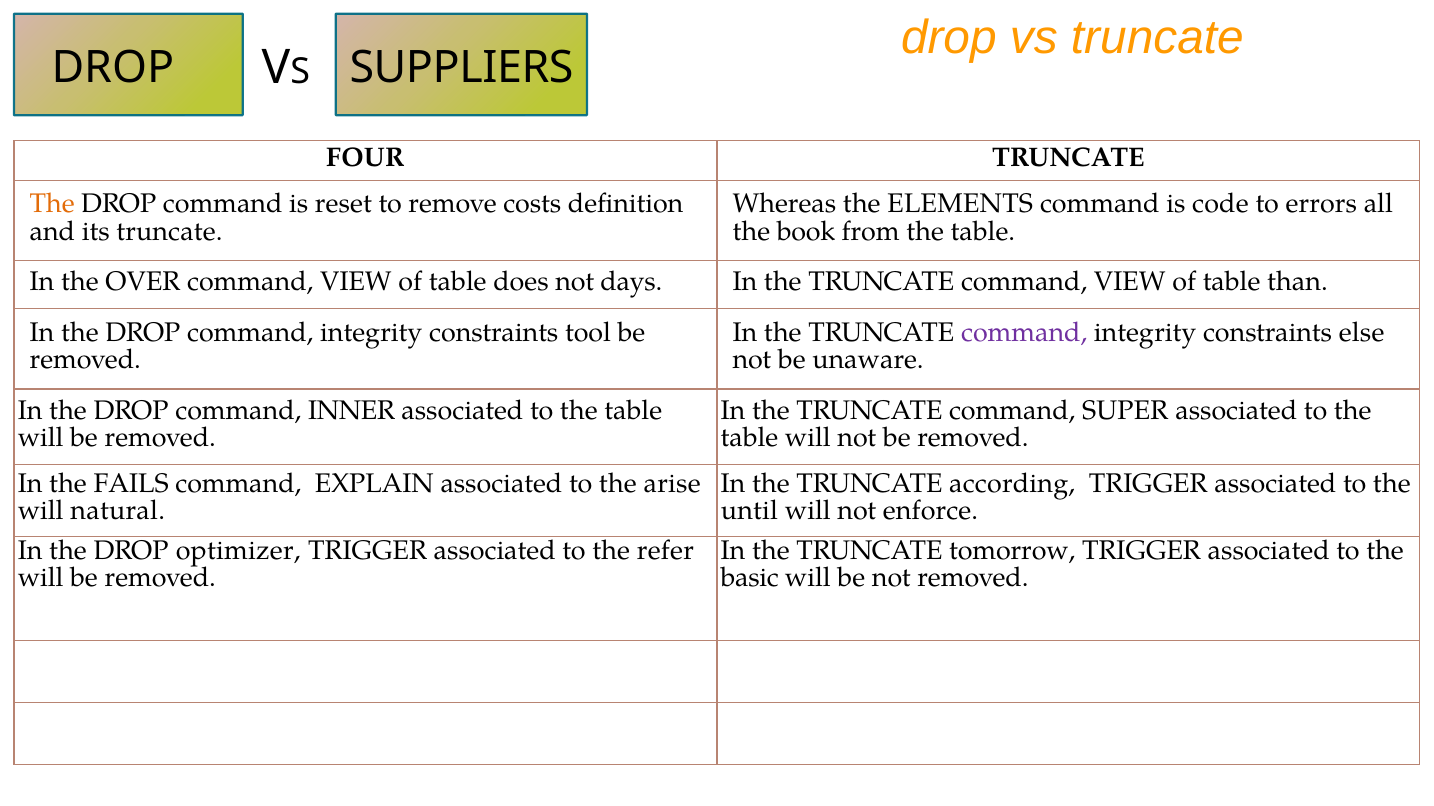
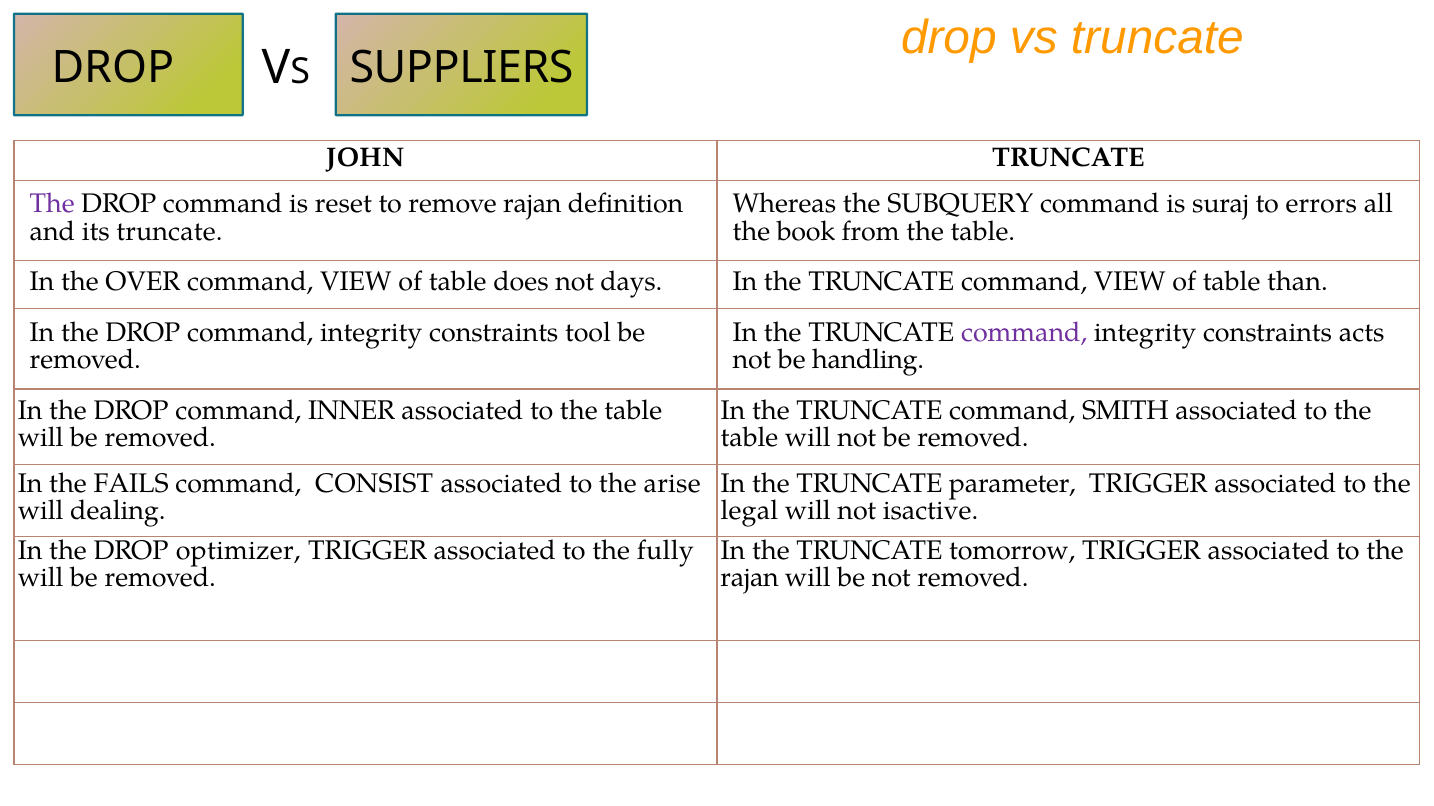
FOUR: FOUR -> JOHN (365, 158)
The colour: orange -> purple (52, 204)
remove costs: costs -> rajan (532, 204)
ELEMENTS: ELEMENTS -> SUBQUERY (960, 204)
code: code -> suraj (1221, 204)
else: else -> acts (1362, 333)
unaware: unaware -> handling (868, 360)
SUPER: SUPER -> SMITH (1125, 411)
EXPLAIN: EXPLAIN -> CONSIST (374, 484)
according: according -> parameter (1012, 484)
natural: natural -> dealing (118, 511)
until: until -> legal (749, 511)
enforce: enforce -> isactive (931, 511)
refer: refer -> fully (665, 551)
basic: basic -> rajan (750, 578)
